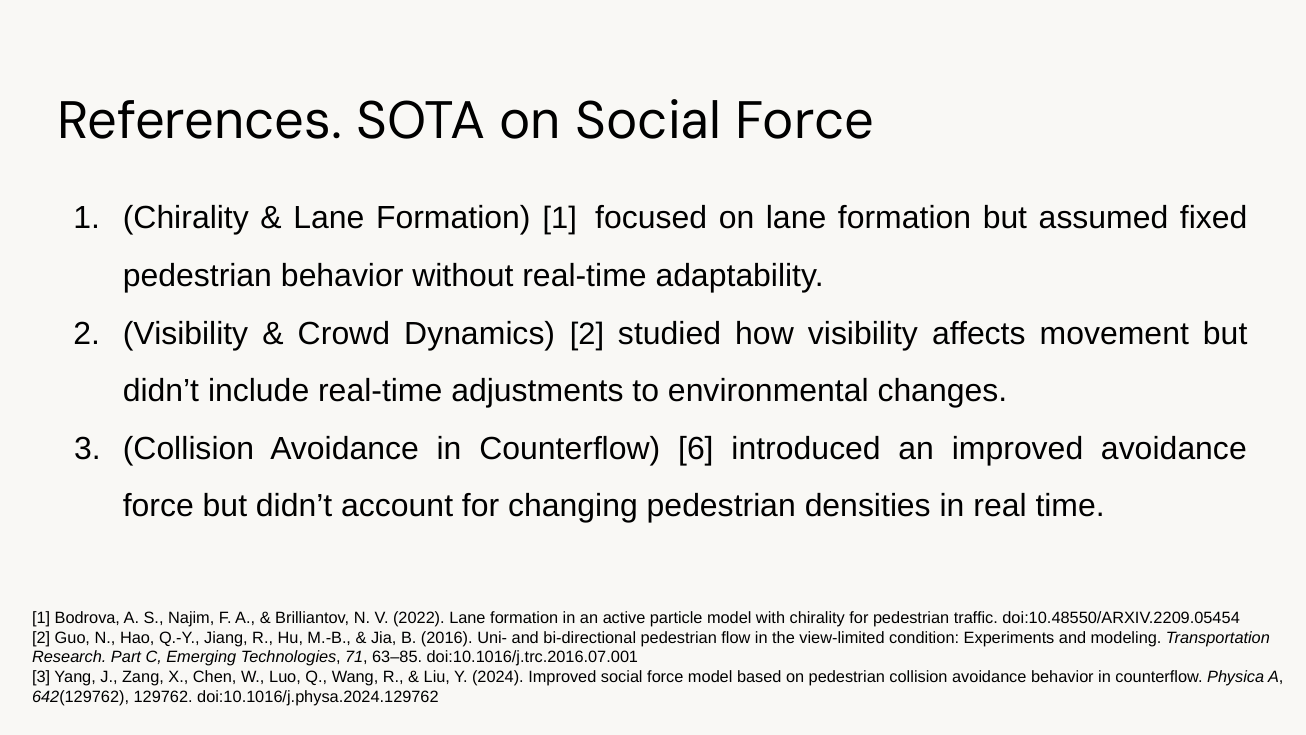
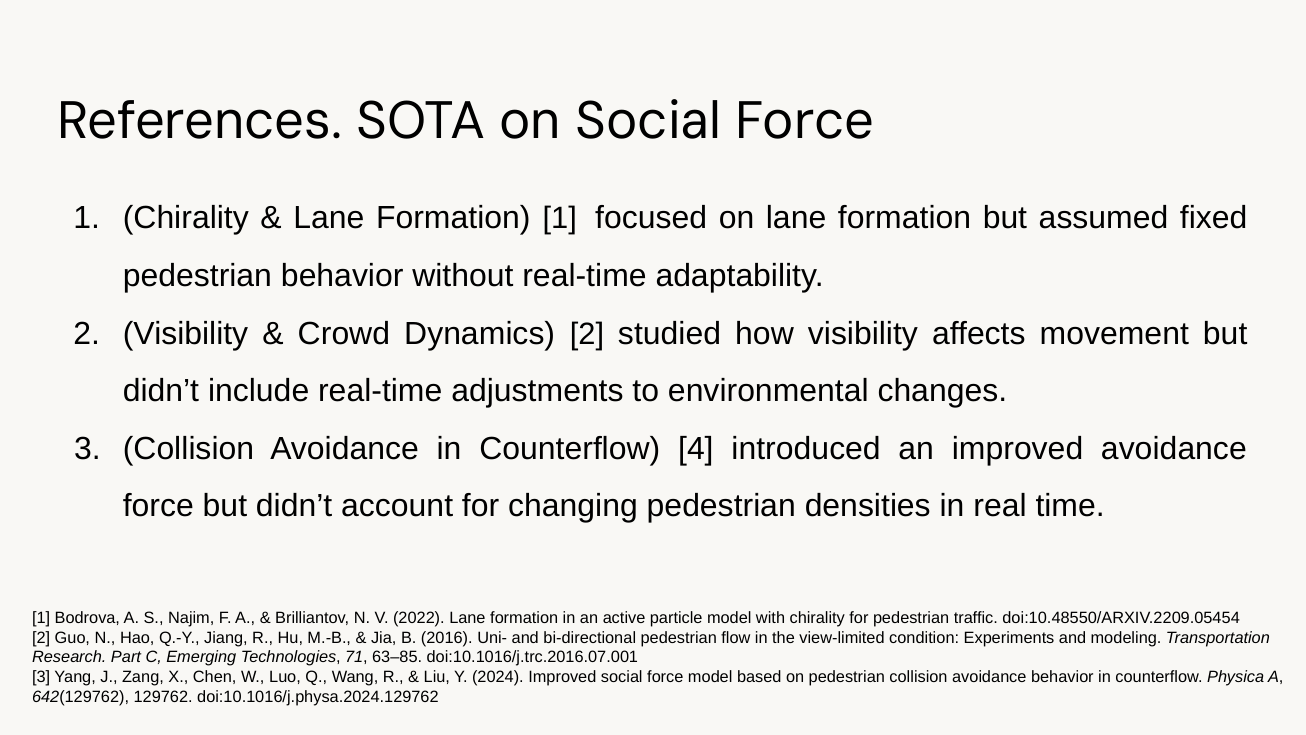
6: 6 -> 4 (696, 448)
